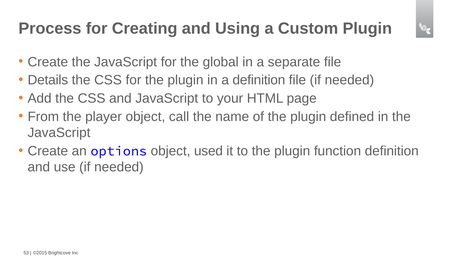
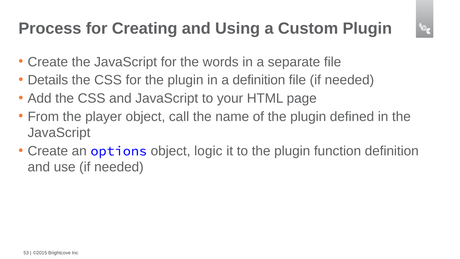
global: global -> words (221, 62)
used: used -> logic (208, 151)
